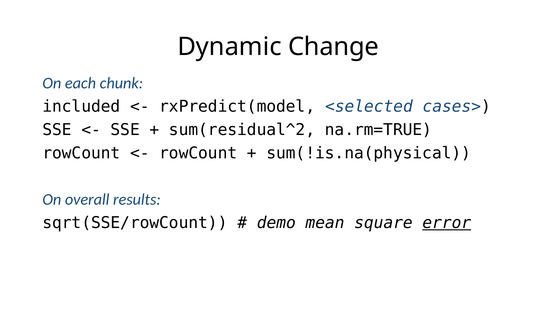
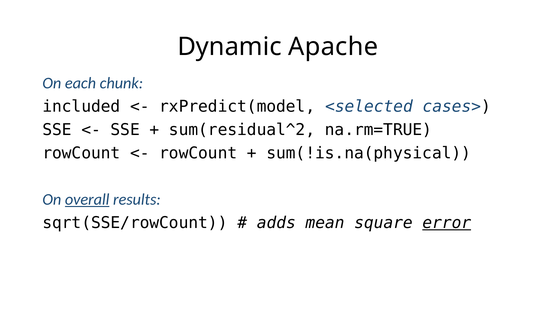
Change: Change -> Apache (333, 47)
overall underline: none -> present (87, 199)
demo: demo -> adds (276, 223)
